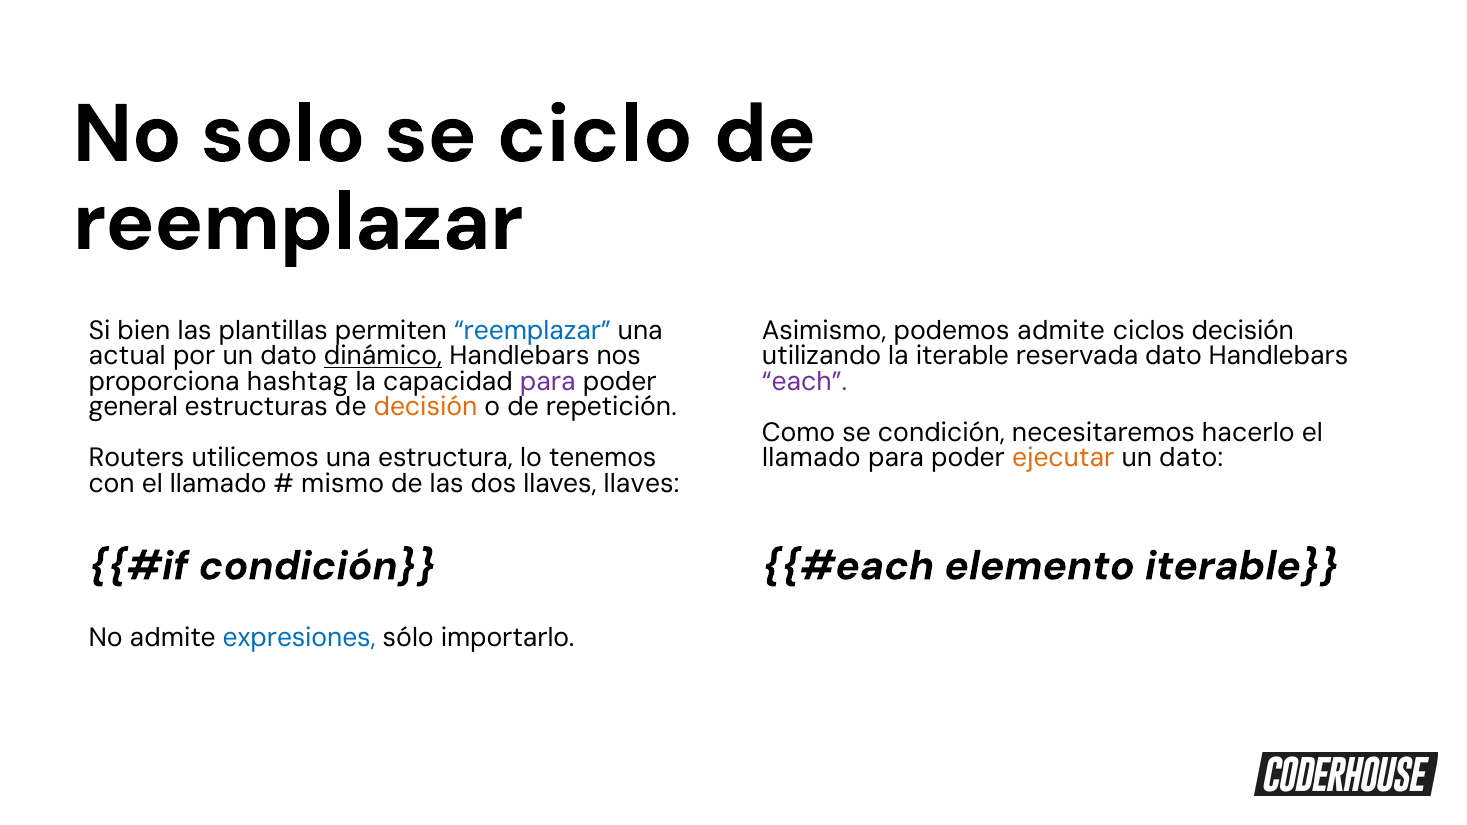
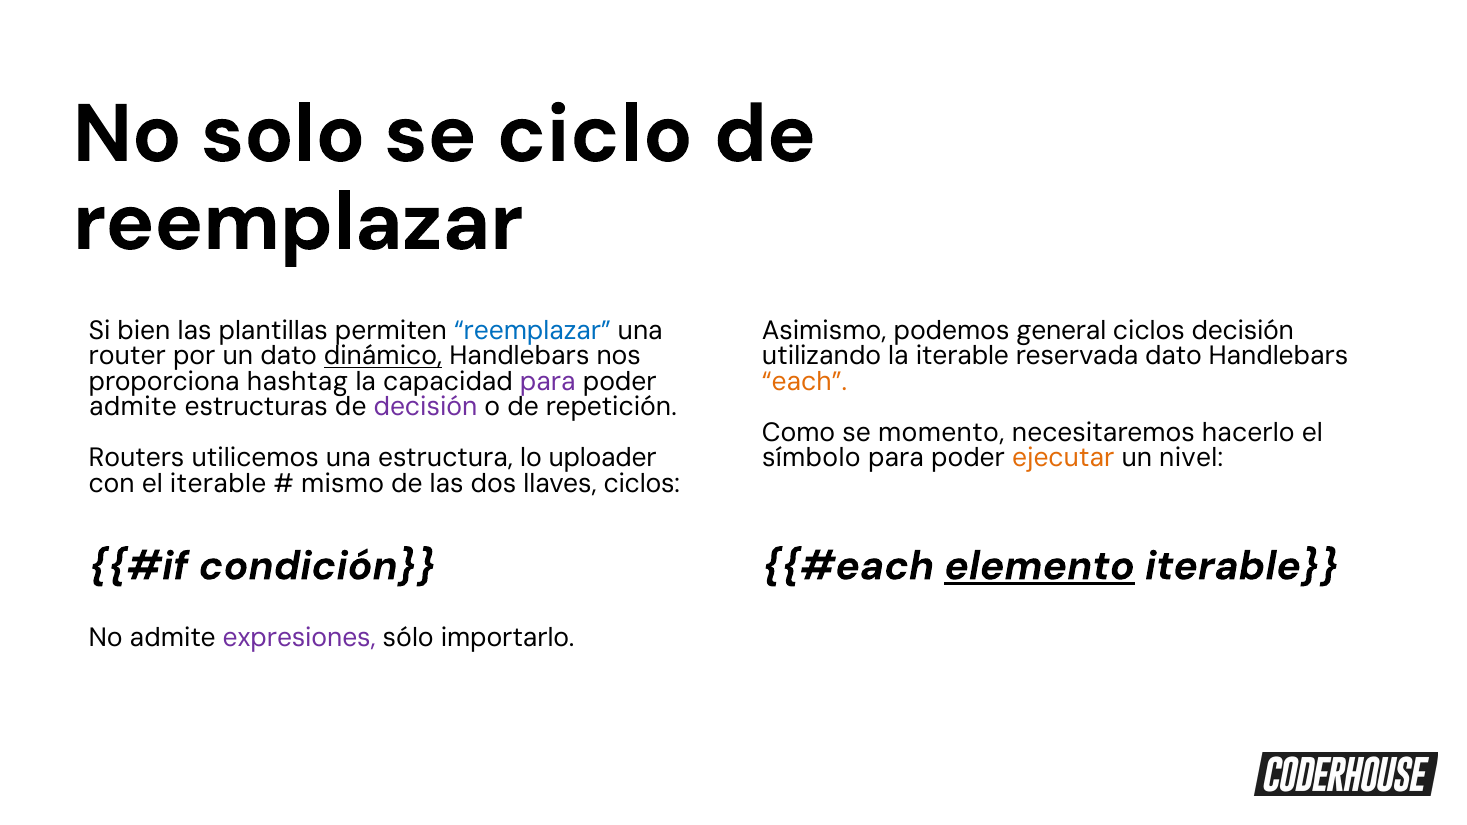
podemos admite: admite -> general (1061, 331)
actual: actual -> router (127, 356)
each colour: purple -> orange (805, 382)
general: general -> admite (133, 407)
decisión colour: orange -> purple (426, 407)
se condición: condición -> momento (941, 433)
tenemos: tenemos -> uploader (603, 458)
llamado: llamado -> símbolo (811, 458)
dato: dato -> nivel (1191, 458)
con el llamado: llamado -> iterable (218, 483)
llaves llaves: llaves -> ciclos (642, 483)
elemento underline: none -> present (1040, 566)
expresiones colour: blue -> purple (299, 638)
